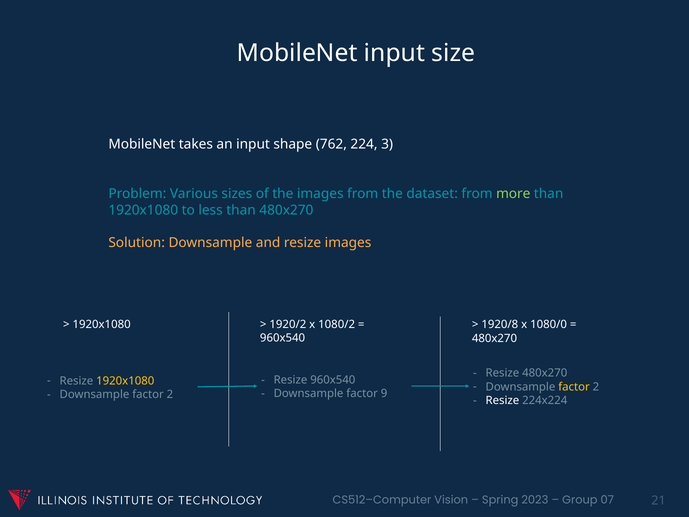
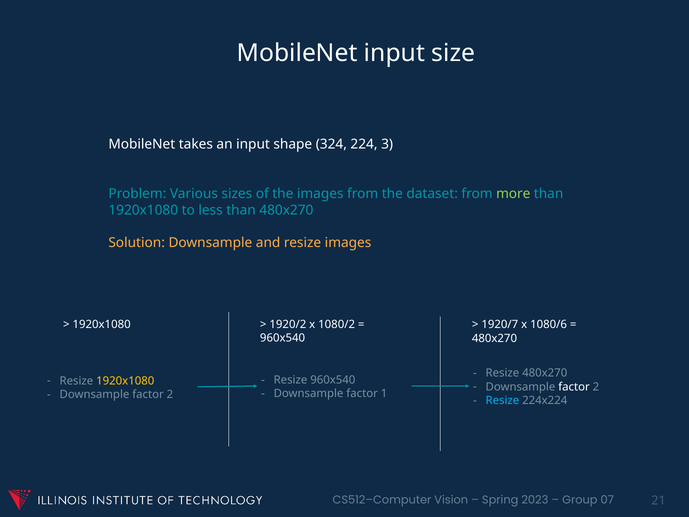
762: 762 -> 324 (331, 144)
1920/8: 1920/8 -> 1920/7 (500, 325)
1080/0: 1080/0 -> 1080/6 (549, 325)
factor colour: yellow -> white (574, 387)
9: 9 -> 1 (384, 393)
Resize colour: white -> light blue (502, 400)
